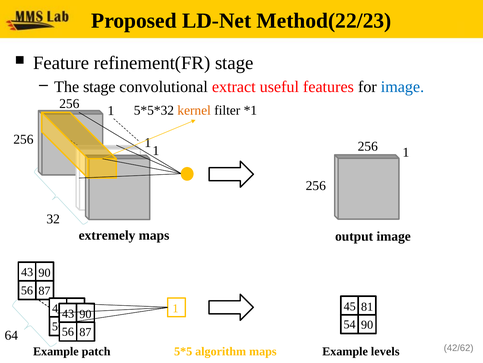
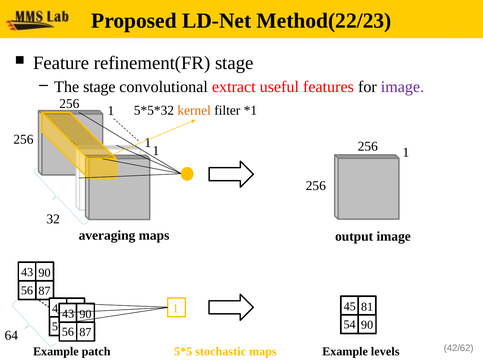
image colour: blue -> purple (402, 87)
extremely: extremely -> averaging (107, 235)
algorithm: algorithm -> stochastic (221, 351)
